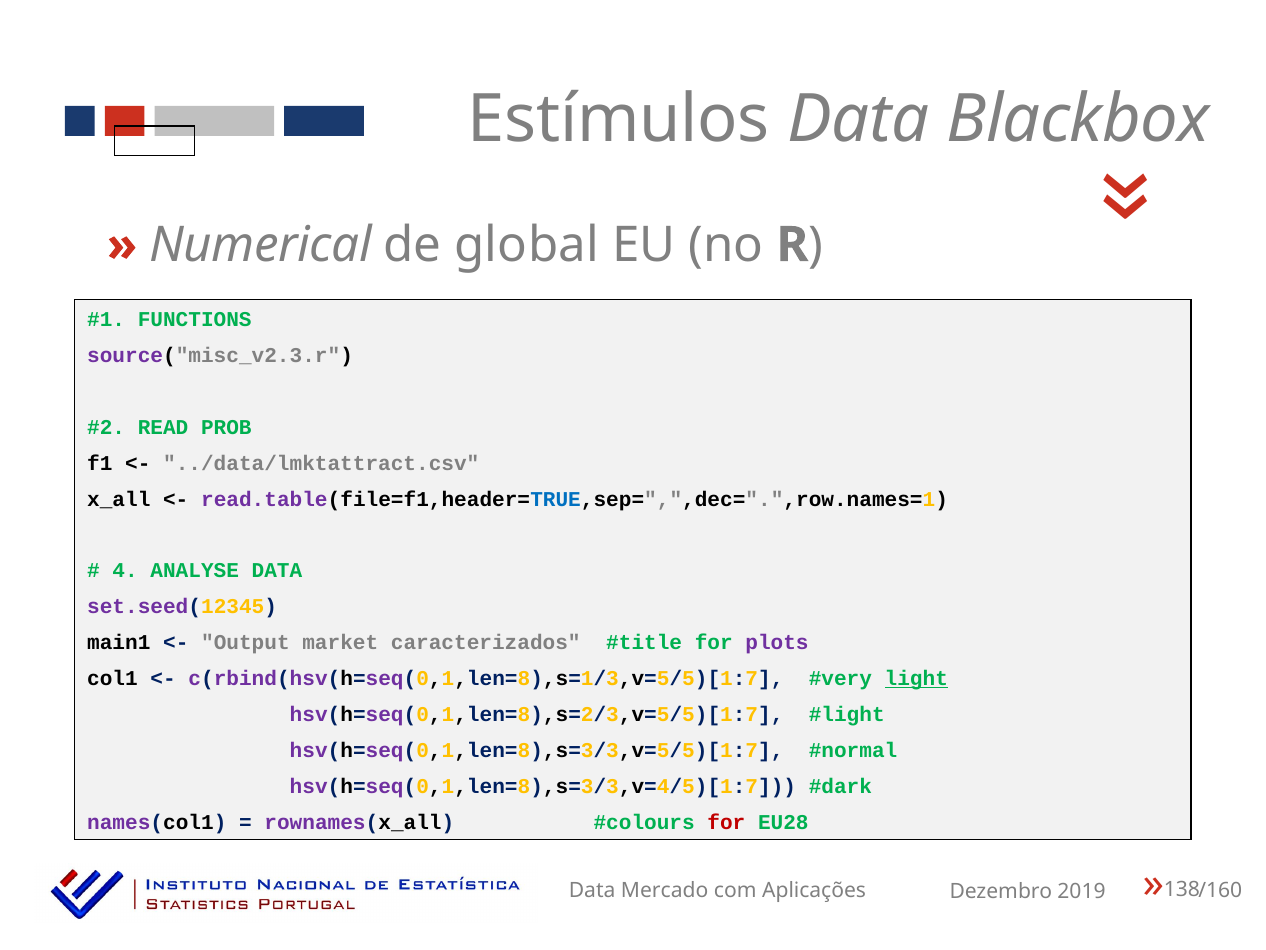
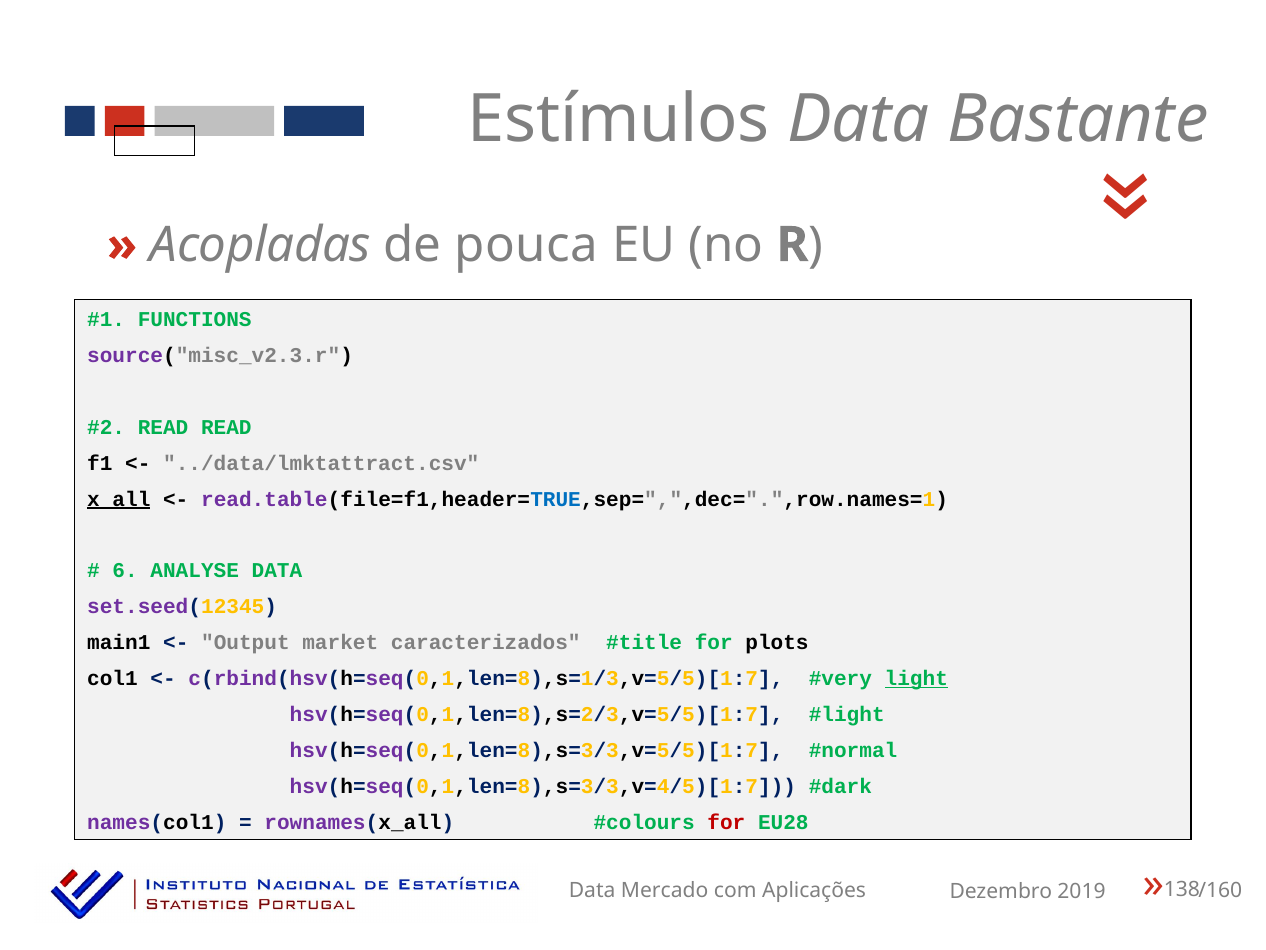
Blackbox: Blackbox -> Bastante (1078, 120)
Numerical: Numerical -> Acopladas (261, 245)
global: global -> pouca (527, 245)
READ PROB: PROB -> READ (226, 427)
x_all underline: none -> present (119, 499)
4: 4 -> 6 (125, 571)
plots colour: purple -> black (777, 642)
